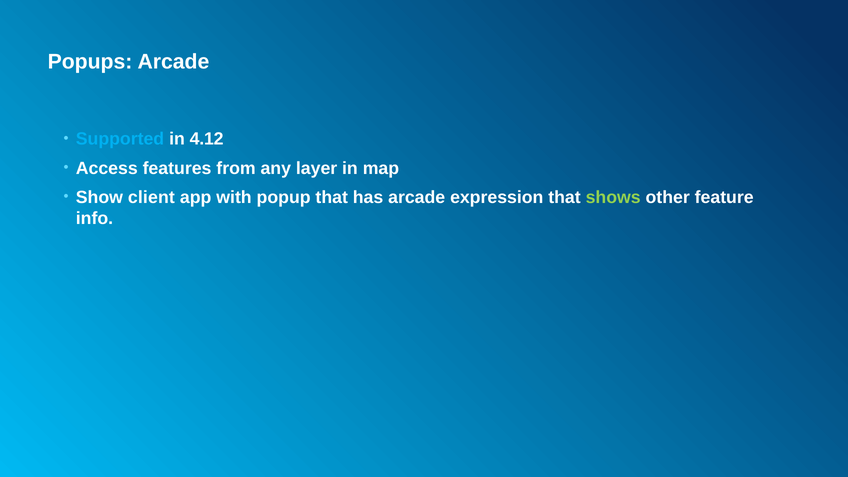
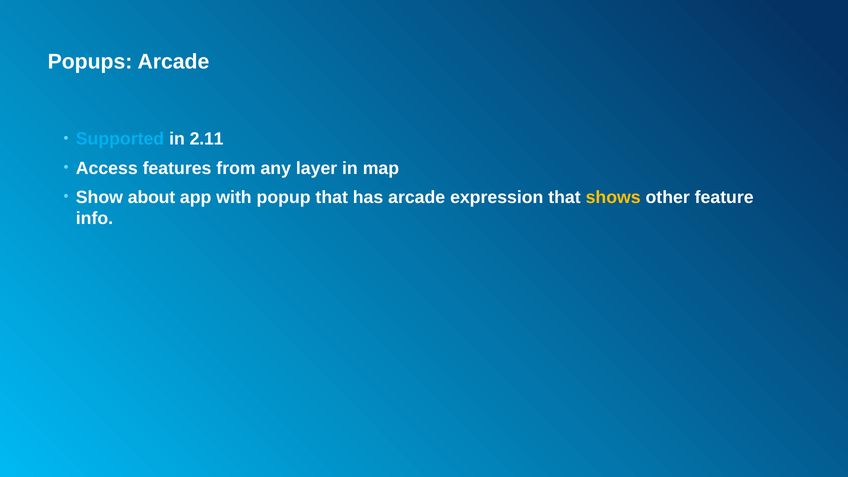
4.12: 4.12 -> 2.11 (207, 139)
client: client -> about (152, 197)
shows colour: light green -> yellow (613, 197)
